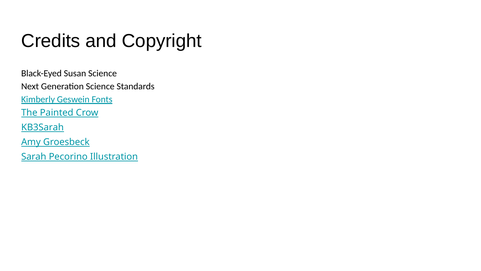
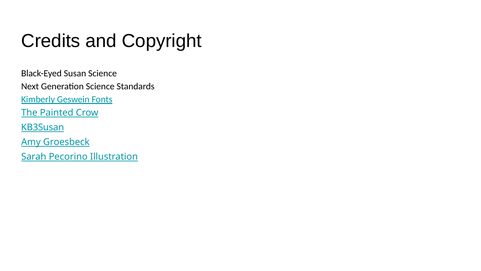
KB3Sarah: KB3Sarah -> KB3Susan (43, 127)
